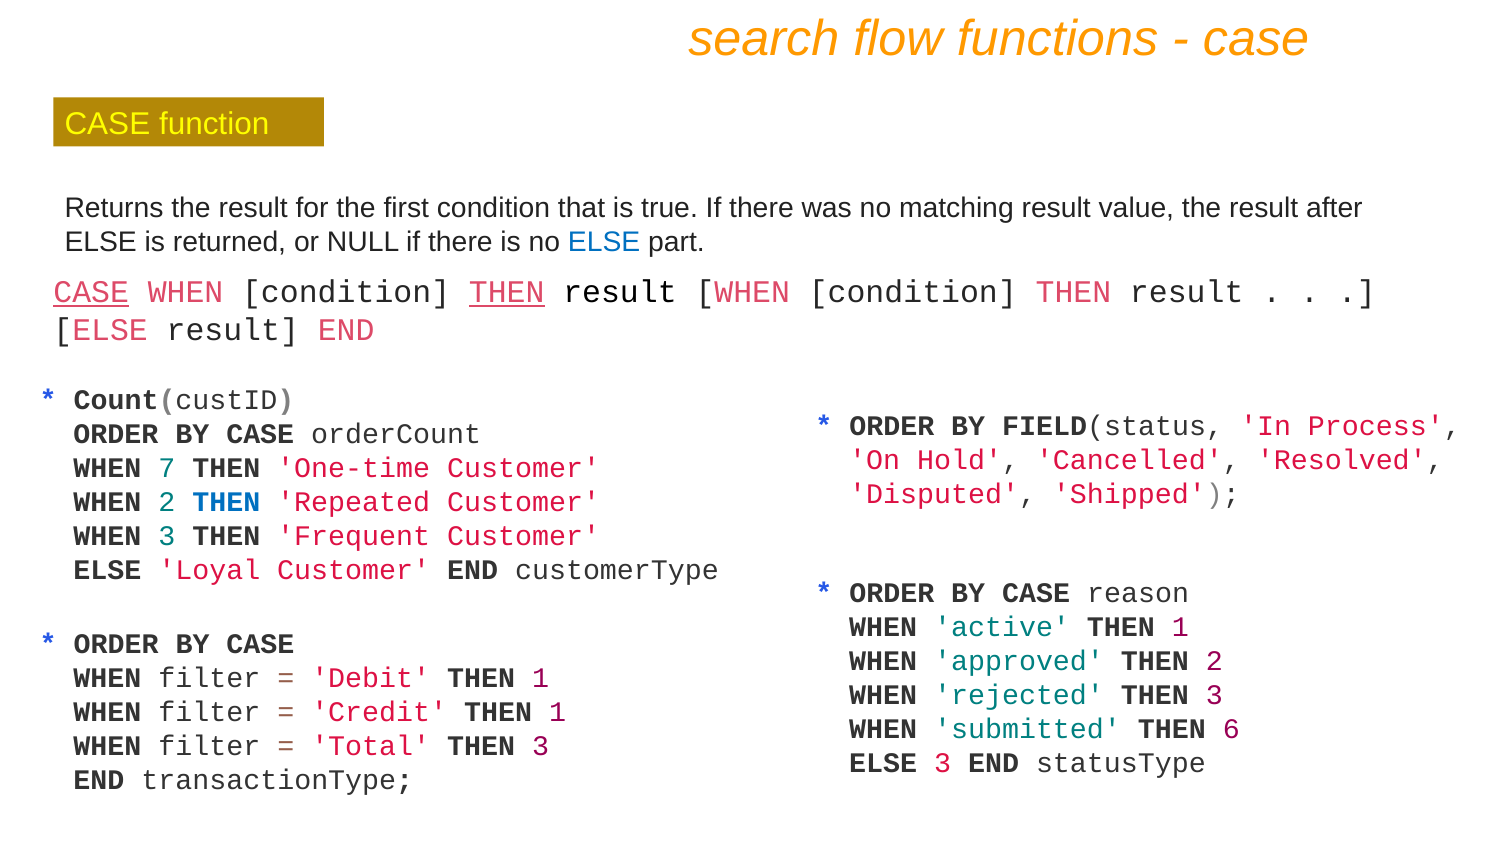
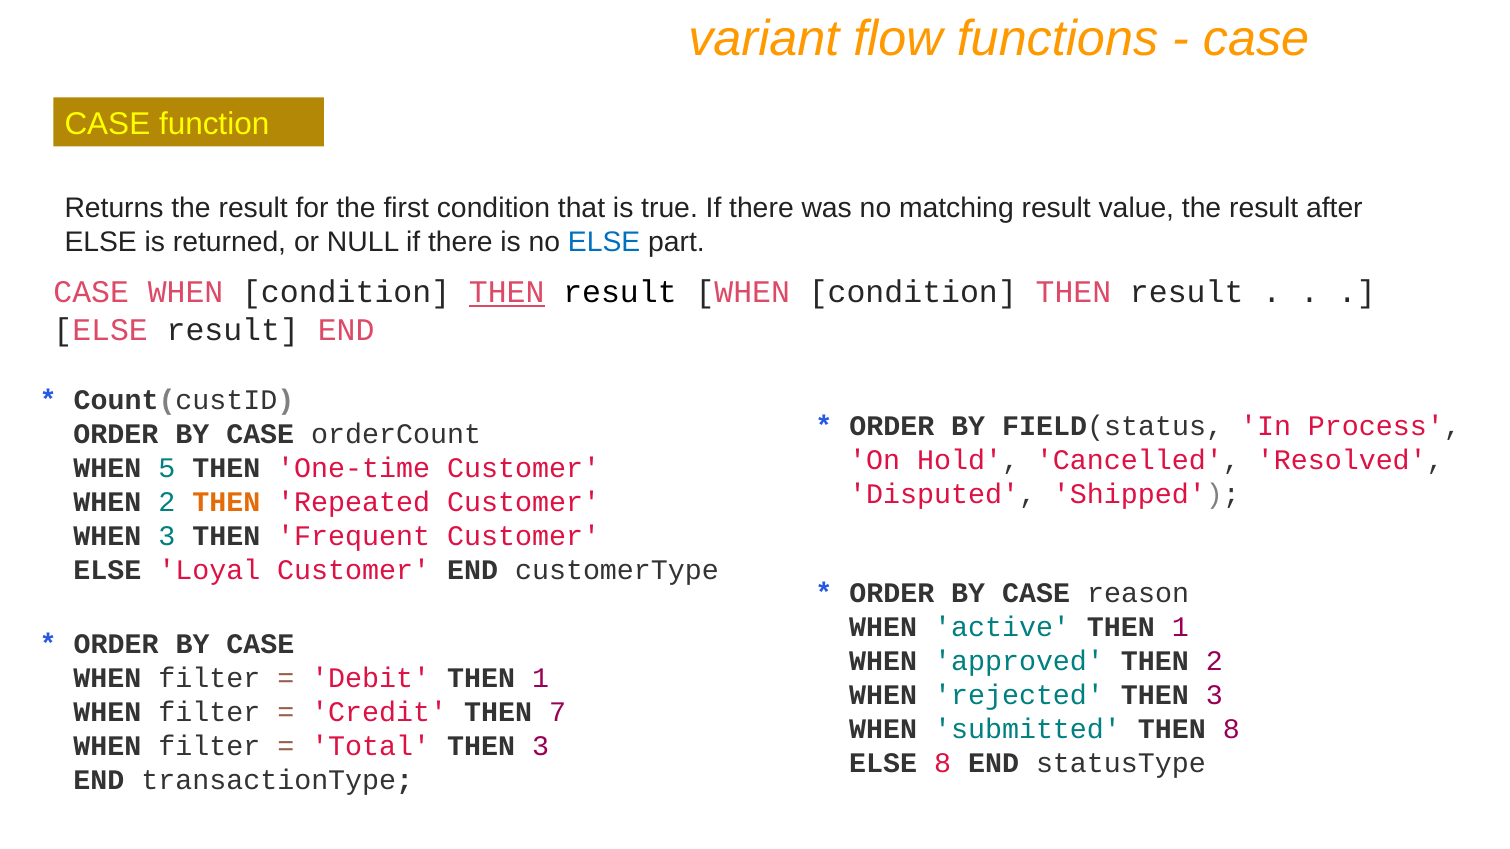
search: search -> variant (764, 39)
CASE underline: present -> none (91, 293)
7: 7 -> 5 (167, 468)
THEN colour: blue -> orange (226, 502)
Credit THEN 1: 1 -> 7 (558, 713)
THEN 6: 6 -> 8 (1231, 730)
ELSE 3: 3 -> 8 (943, 764)
